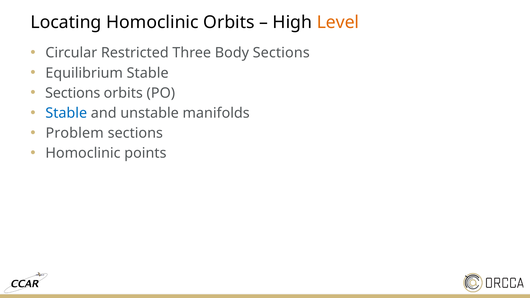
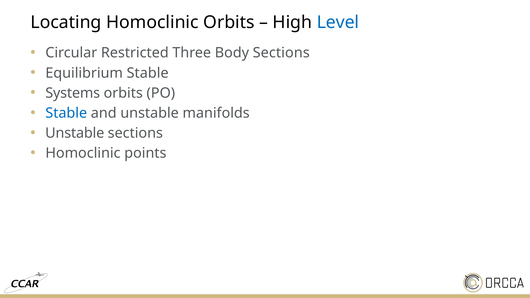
Level colour: orange -> blue (338, 22)
Sections: Sections -> Systems (73, 93)
Problem: Problem -> Unstable (75, 133)
